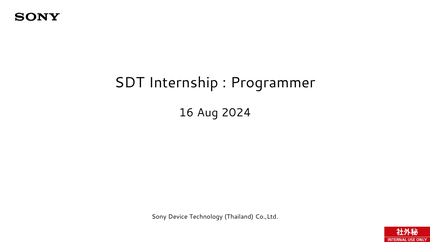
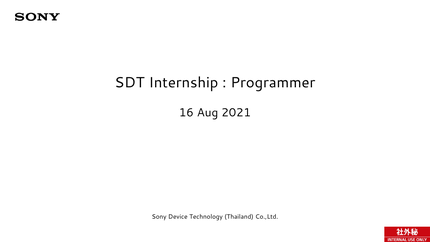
2024: 2024 -> 2021 (236, 113)
